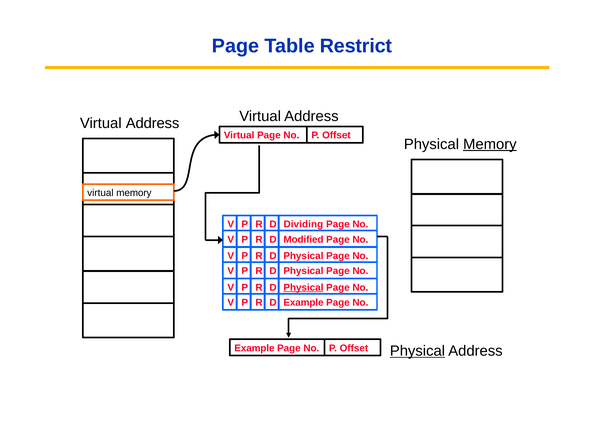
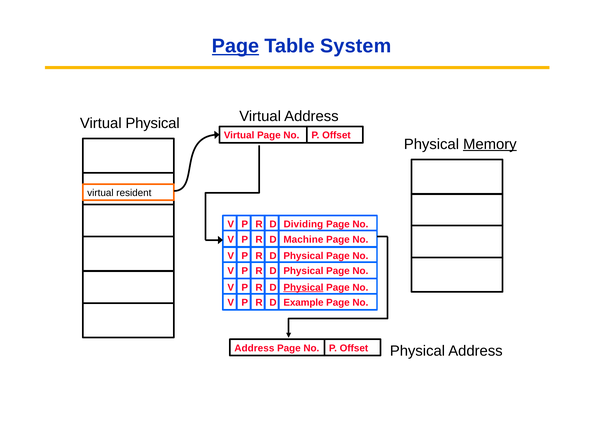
Page underline: none -> present (236, 46)
Restrict: Restrict -> System (356, 46)
Address: Address -> Physical (153, 123)
virtual memory: memory -> resident (134, 193)
Modified: Modified -> Machine (303, 239)
Example: Example -> Address (254, 348)
Physical underline: present -> none (417, 351)
